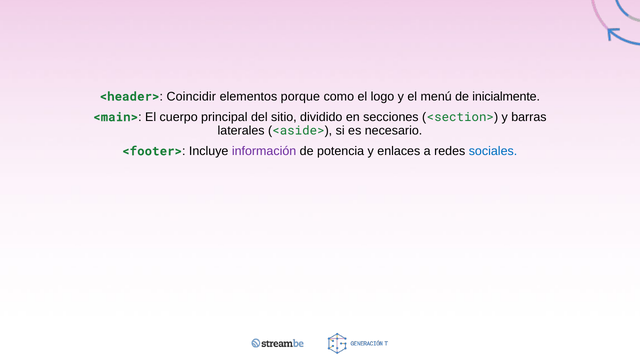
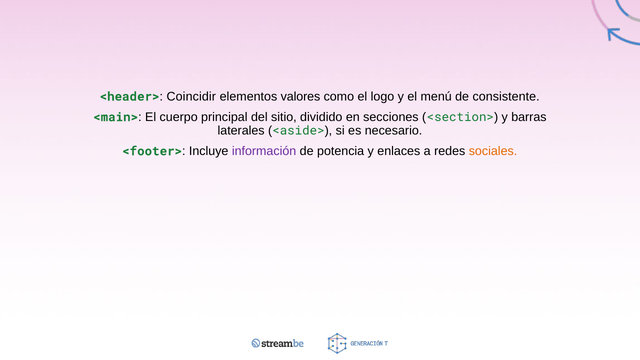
porque: porque -> valores (300, 97)
inicialmente: inicialmente -> consistente (506, 97)
sociales colour: blue -> orange (493, 151)
